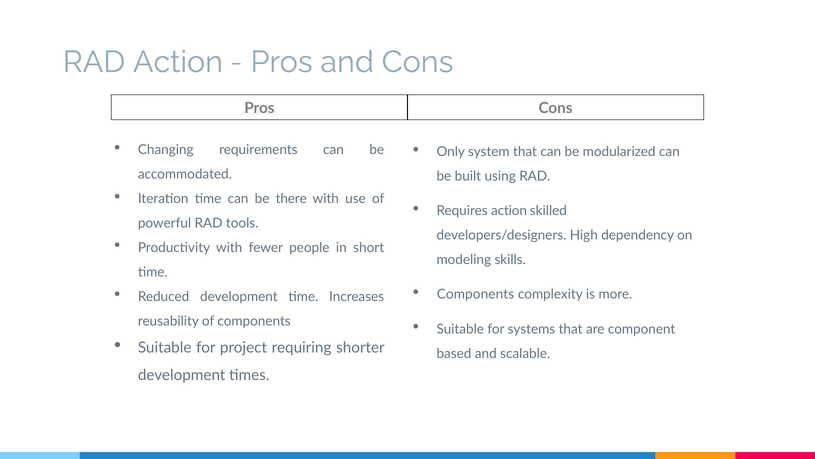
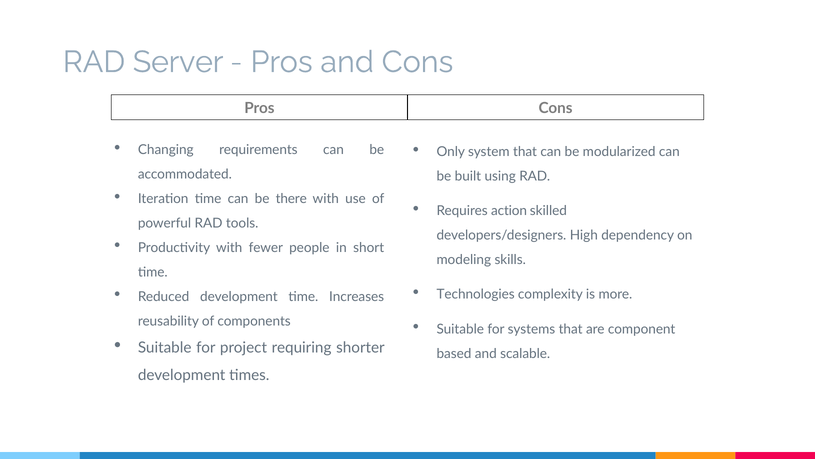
RAD Action: Action -> Server (178, 62)
Components: Components -> Technologies (476, 294)
